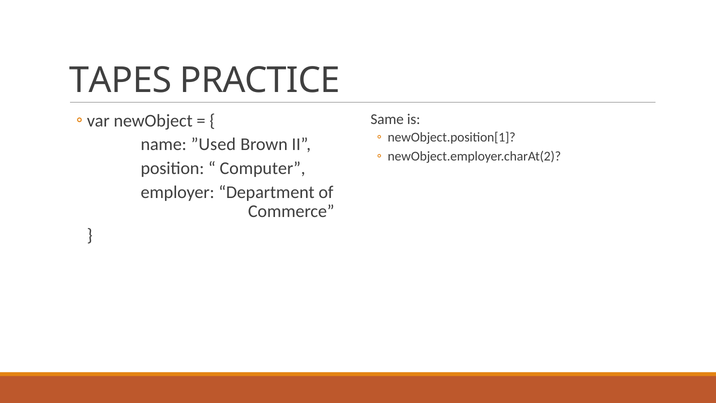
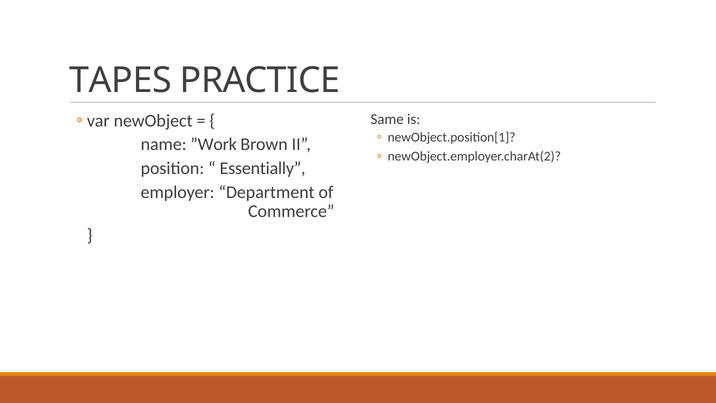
”Used: ”Used -> ”Work (214, 144)
Computer: Computer -> Essentially (263, 168)
